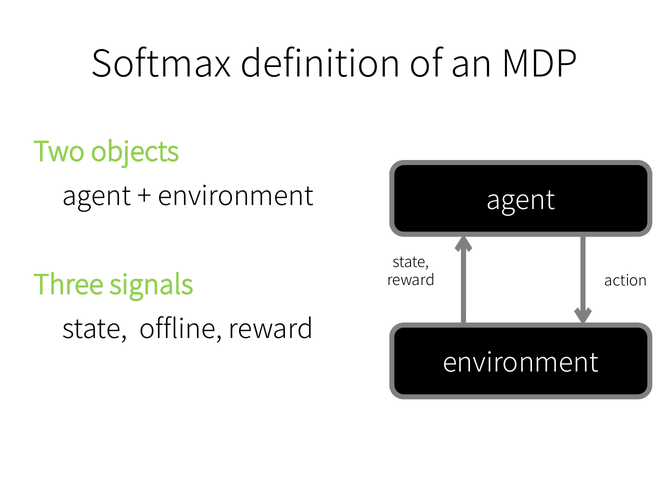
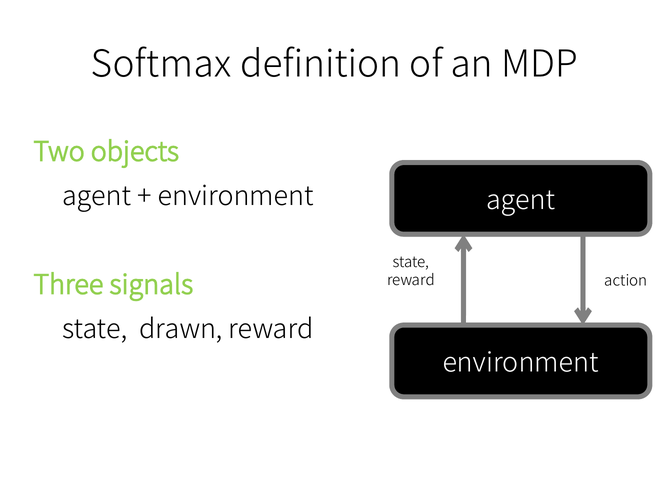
offline: offline -> drawn (181, 329)
